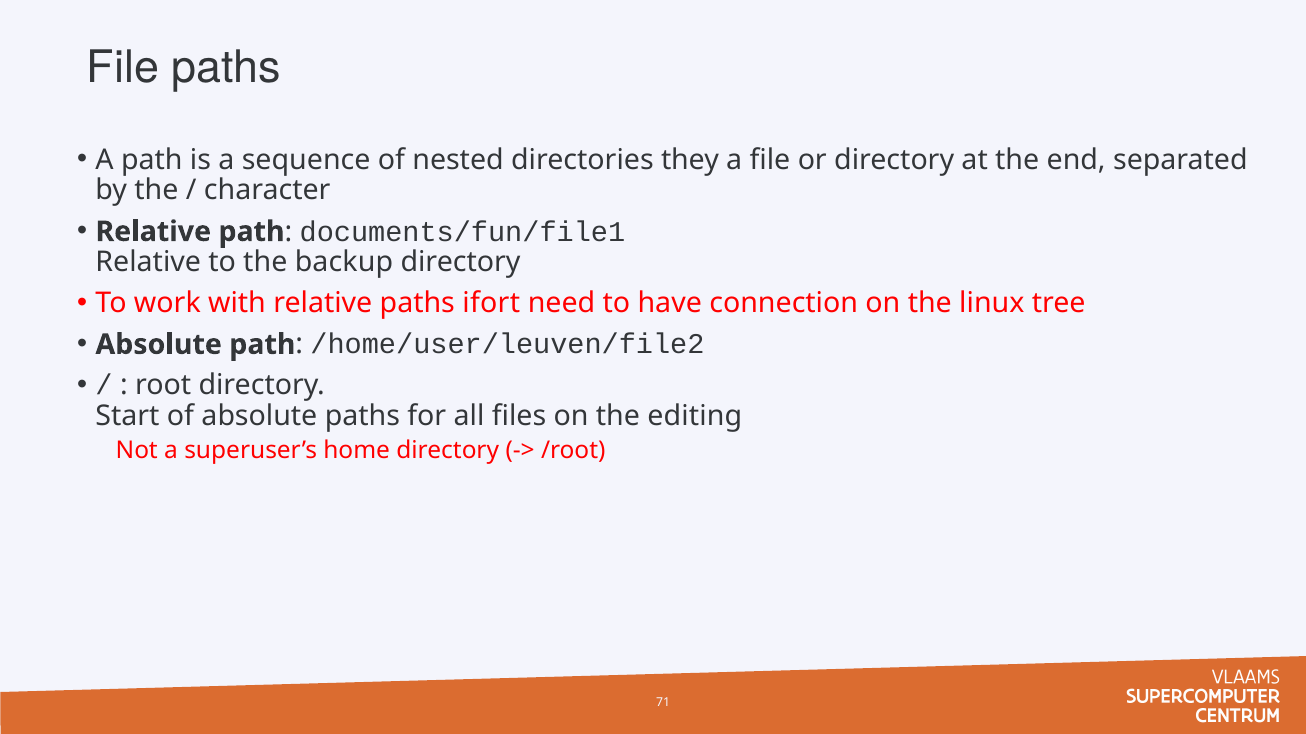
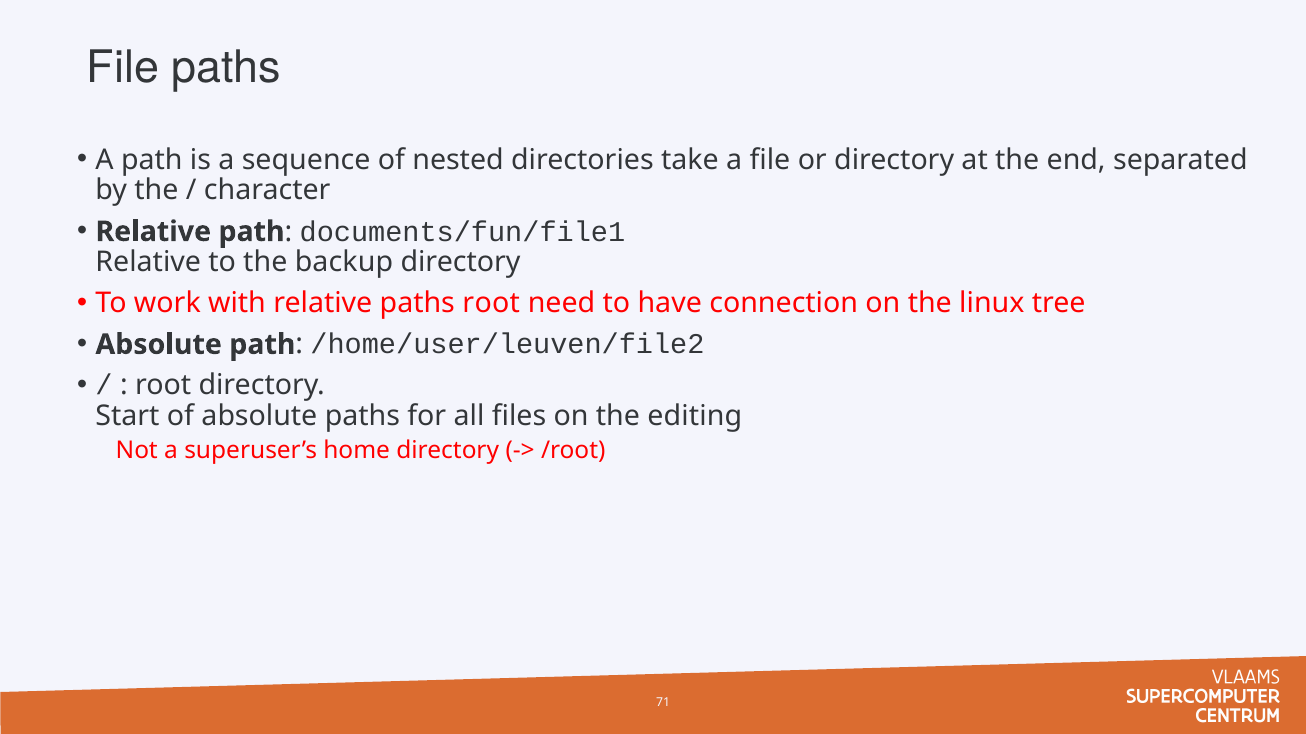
they: they -> take (690, 160)
paths ifort: ifort -> root (491, 304)
